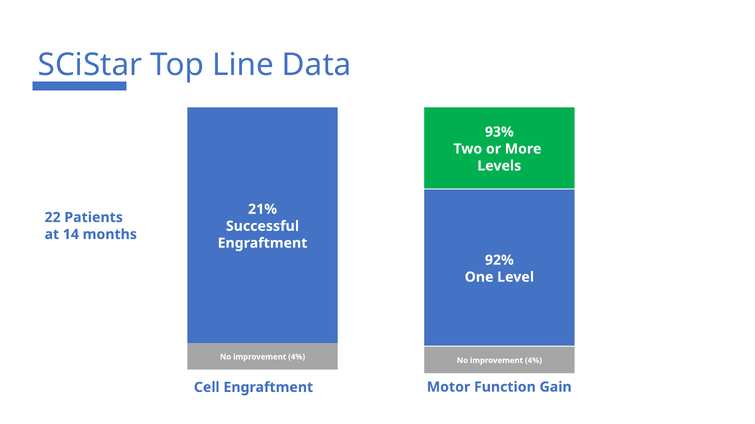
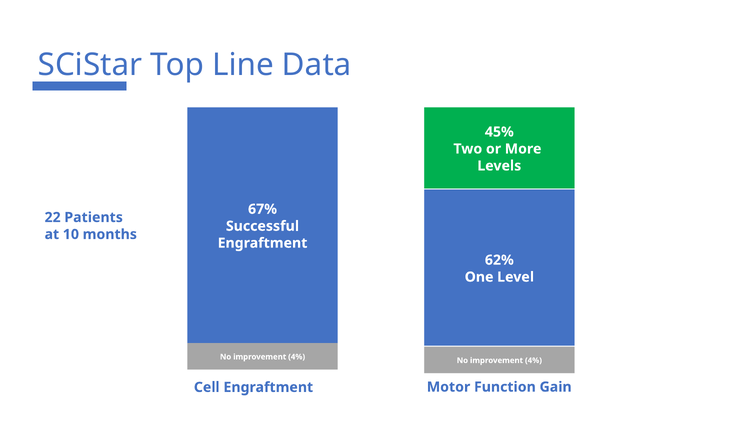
93%: 93% -> 45% (499, 132)
21%: 21% -> 67% (263, 209)
14: 14 -> 10 (71, 235)
92%: 92% -> 62% (499, 261)
